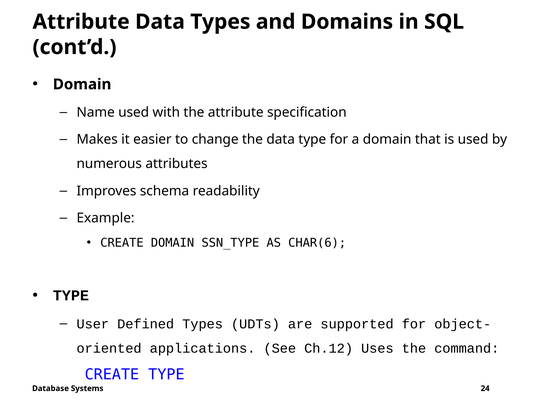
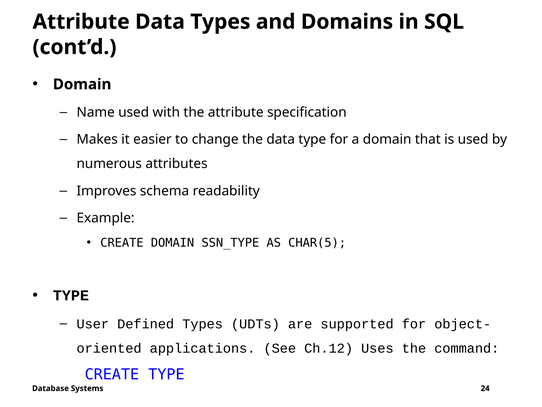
CHAR(6: CHAR(6 -> CHAR(5 (317, 243)
